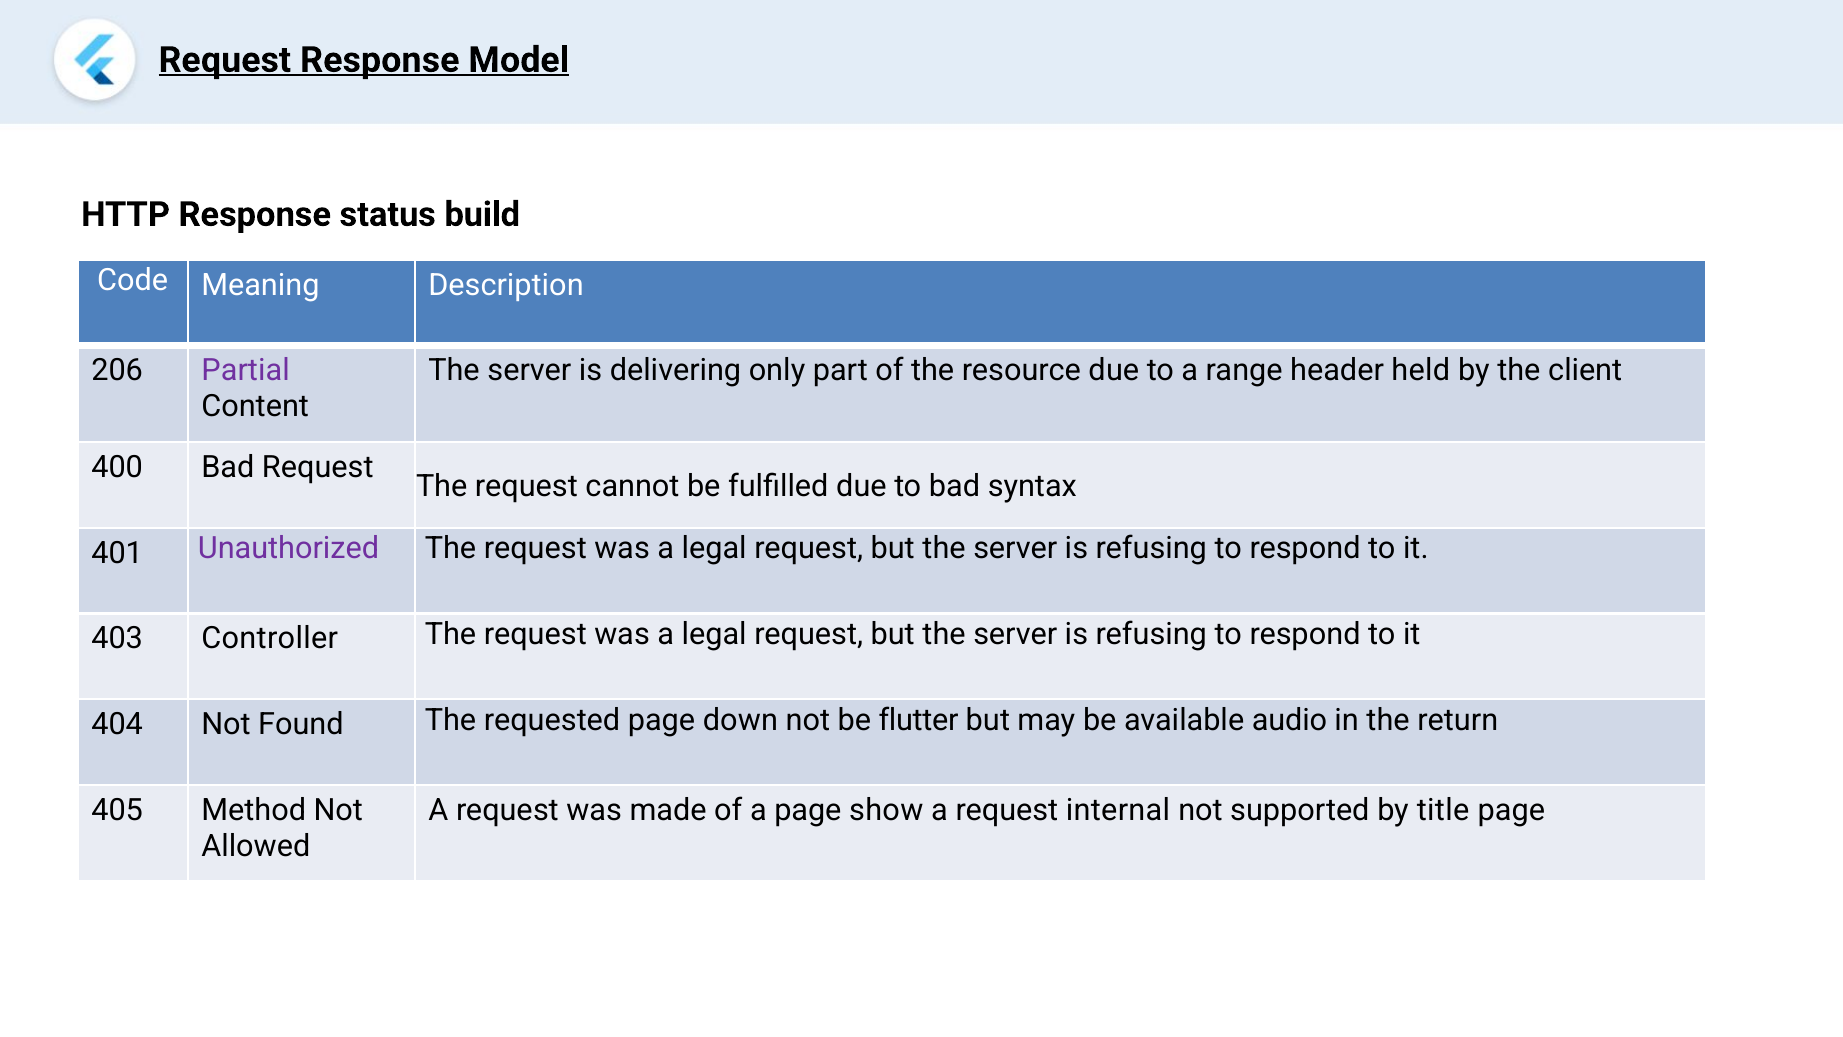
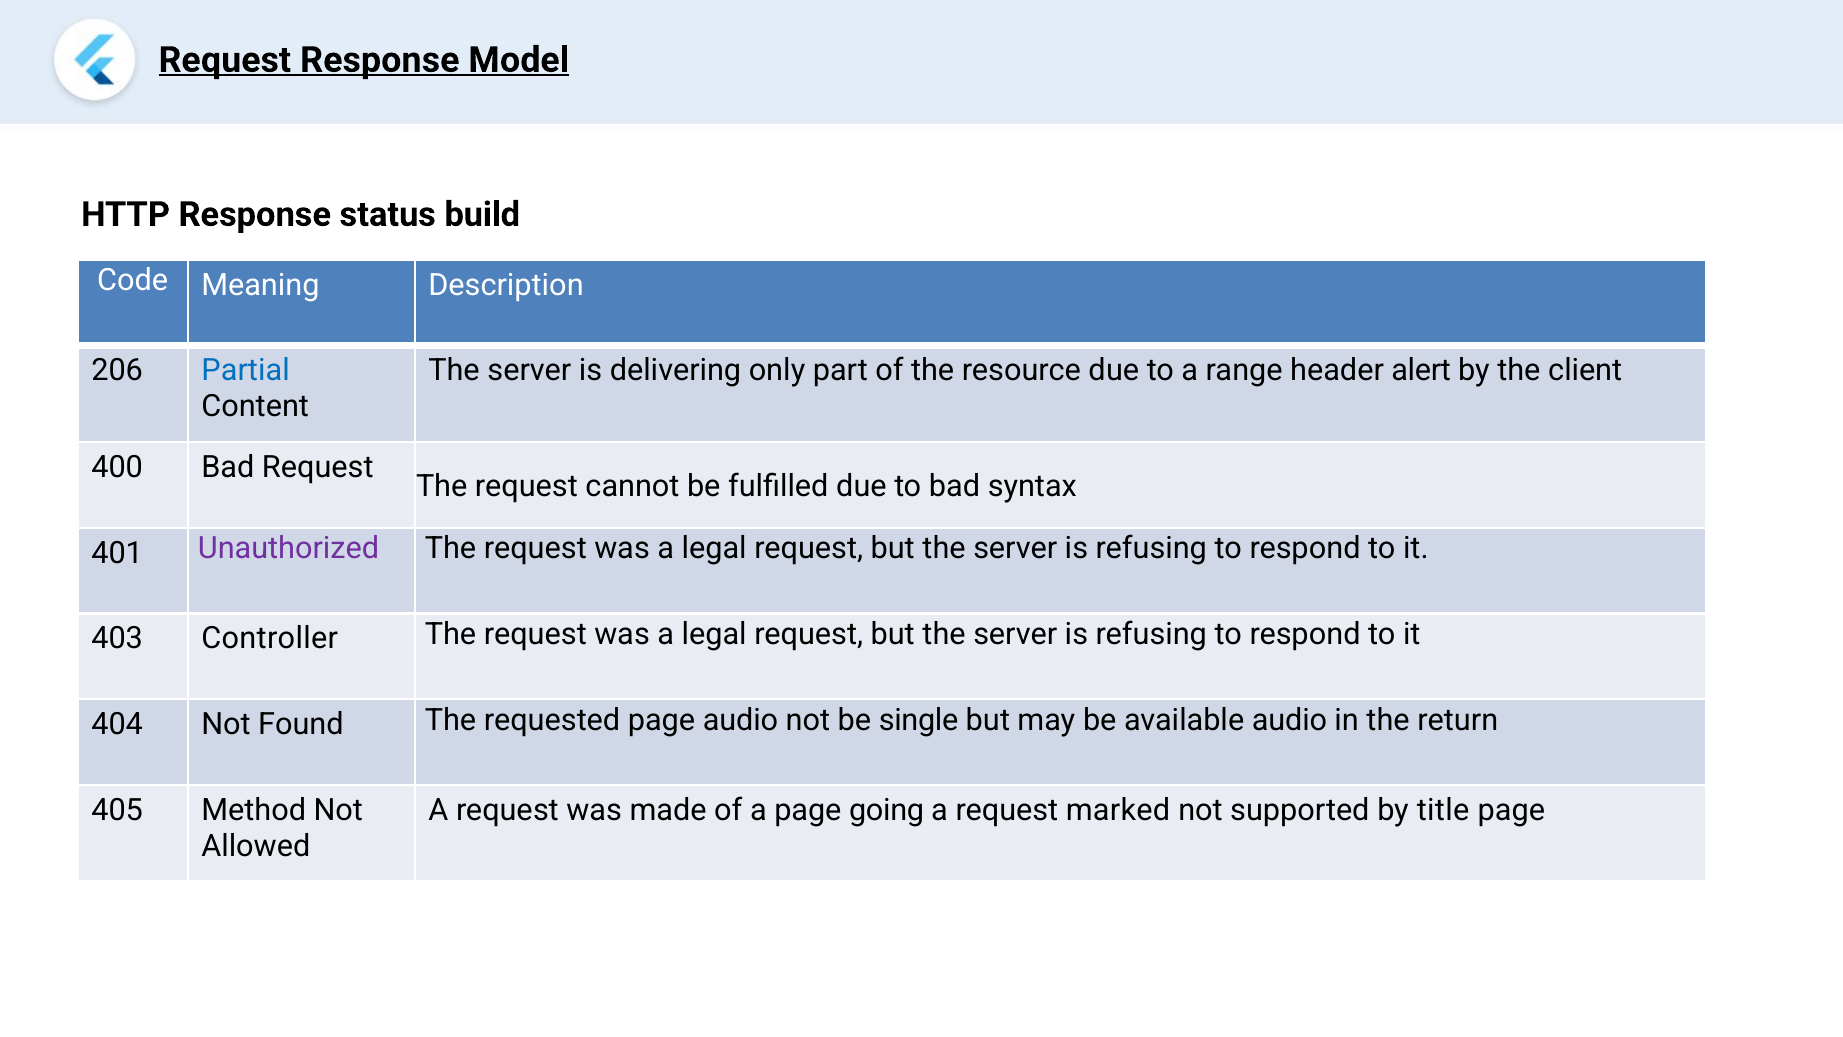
Partial colour: purple -> blue (246, 371)
held: held -> alert (1421, 371)
page down: down -> audio (741, 720)
flutter: flutter -> single (919, 720)
show: show -> going (887, 810)
internal: internal -> marked (1118, 810)
